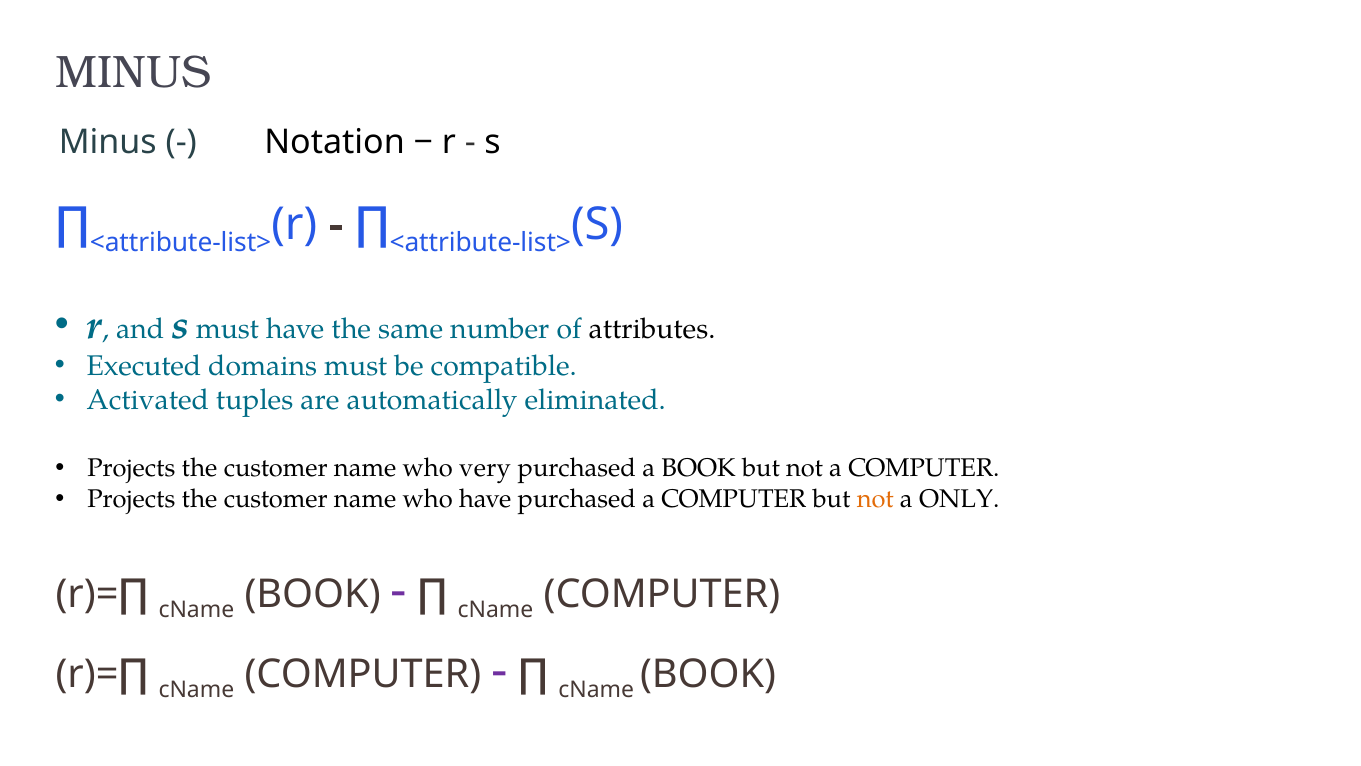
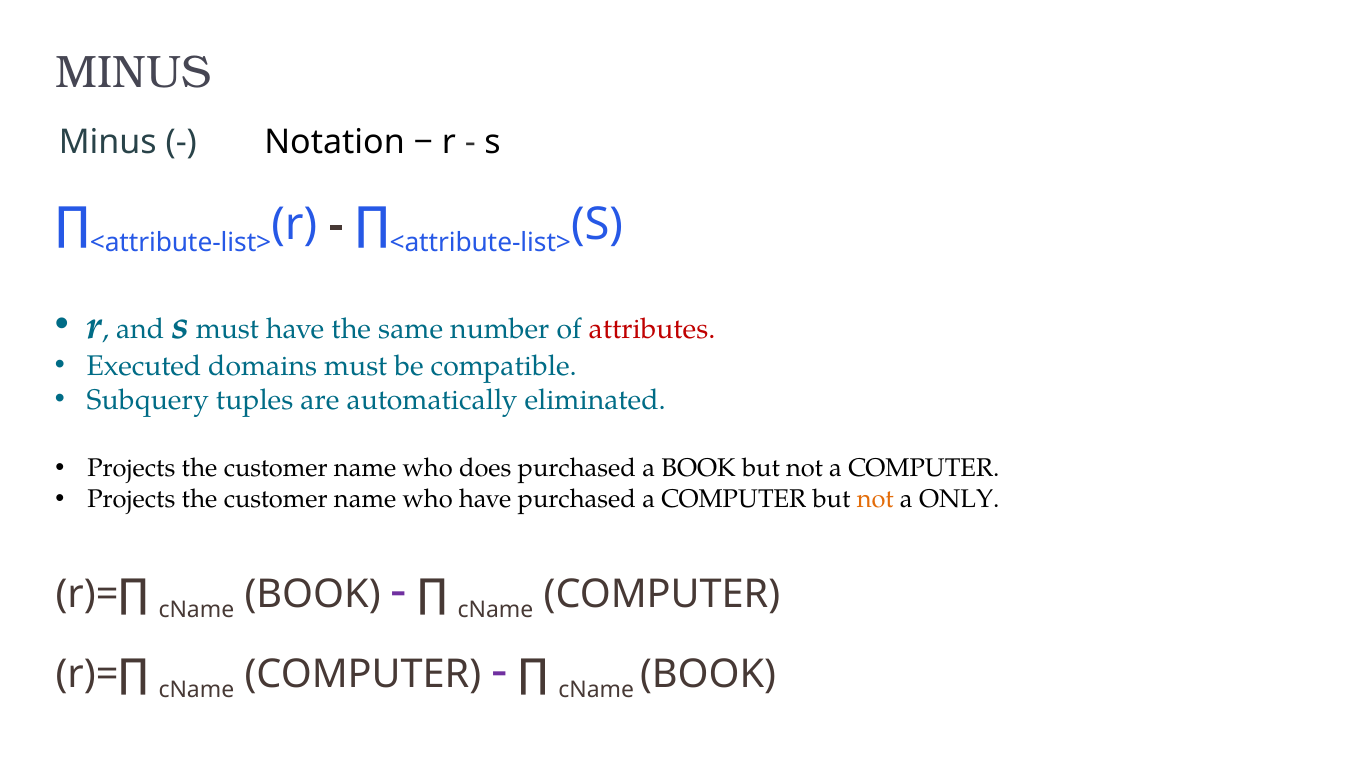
attributes colour: black -> red (652, 329)
Activated: Activated -> Subquery (148, 400)
very: very -> does (485, 468)
